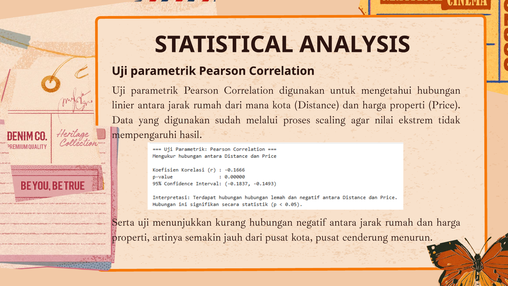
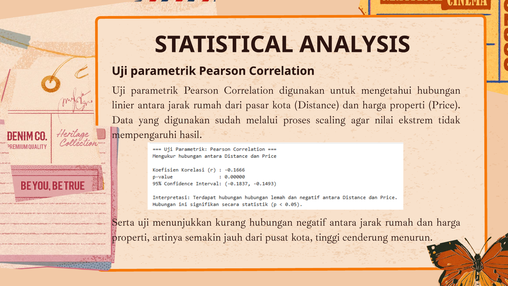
mana: mana -> pasar (257, 105)
kota pusat: pusat -> tinggi (328, 237)
